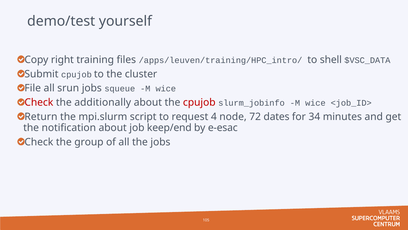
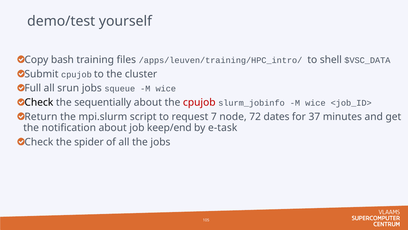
right: right -> bash (62, 60)
File: File -> Full (33, 88)
Check colour: red -> black (39, 102)
additionally: additionally -> sequentially (103, 102)
4: 4 -> 7 (214, 116)
34: 34 -> 37 (314, 116)
e-esac: e-esac -> e-task (223, 127)
group: group -> spider (89, 142)
